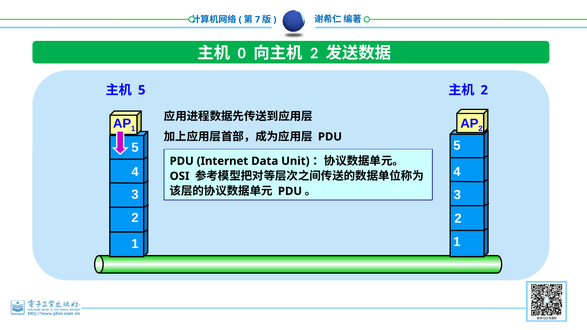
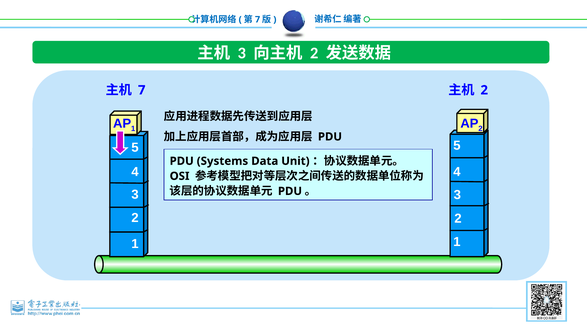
0: 0 -> 3 (242, 53)
5: 5 -> 7 (142, 90)
Internet: Internet -> Systems (222, 161)
